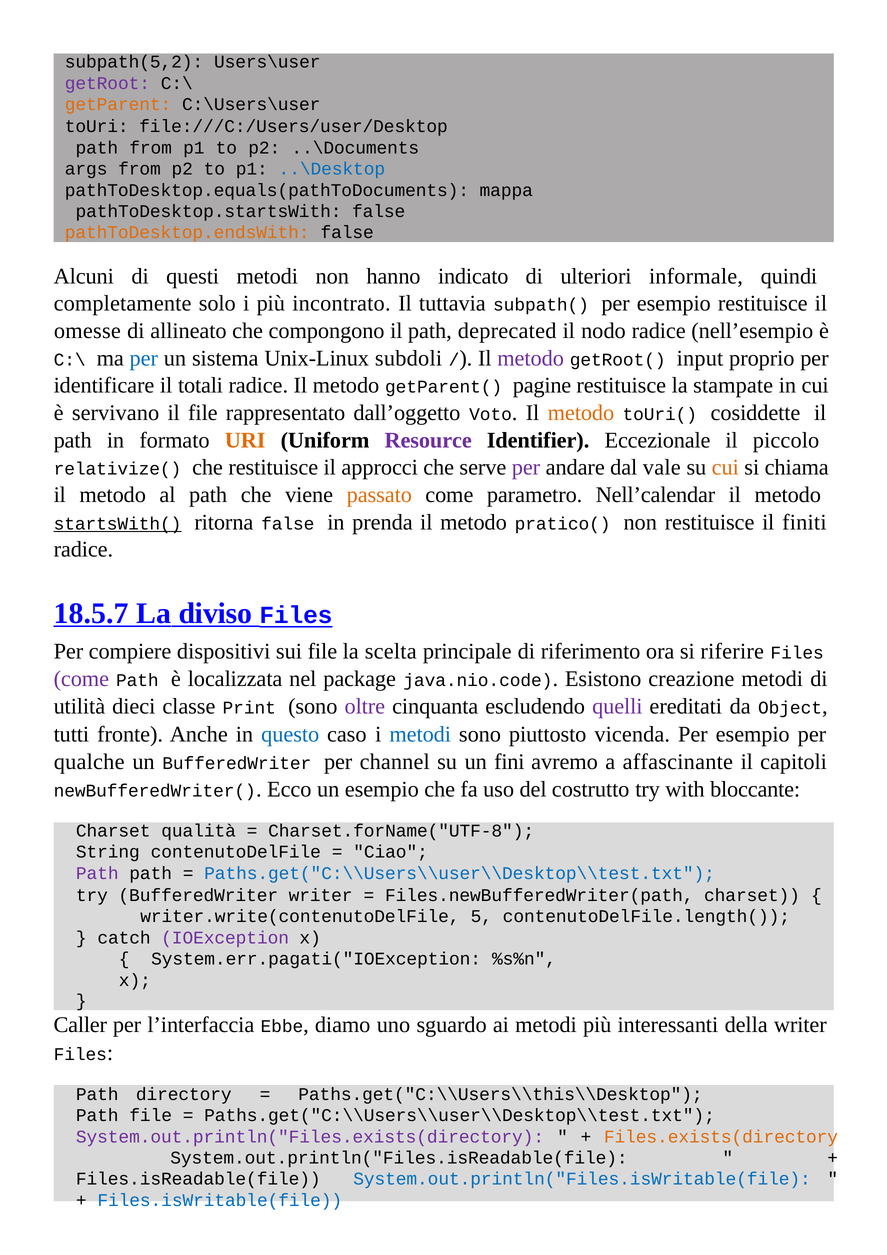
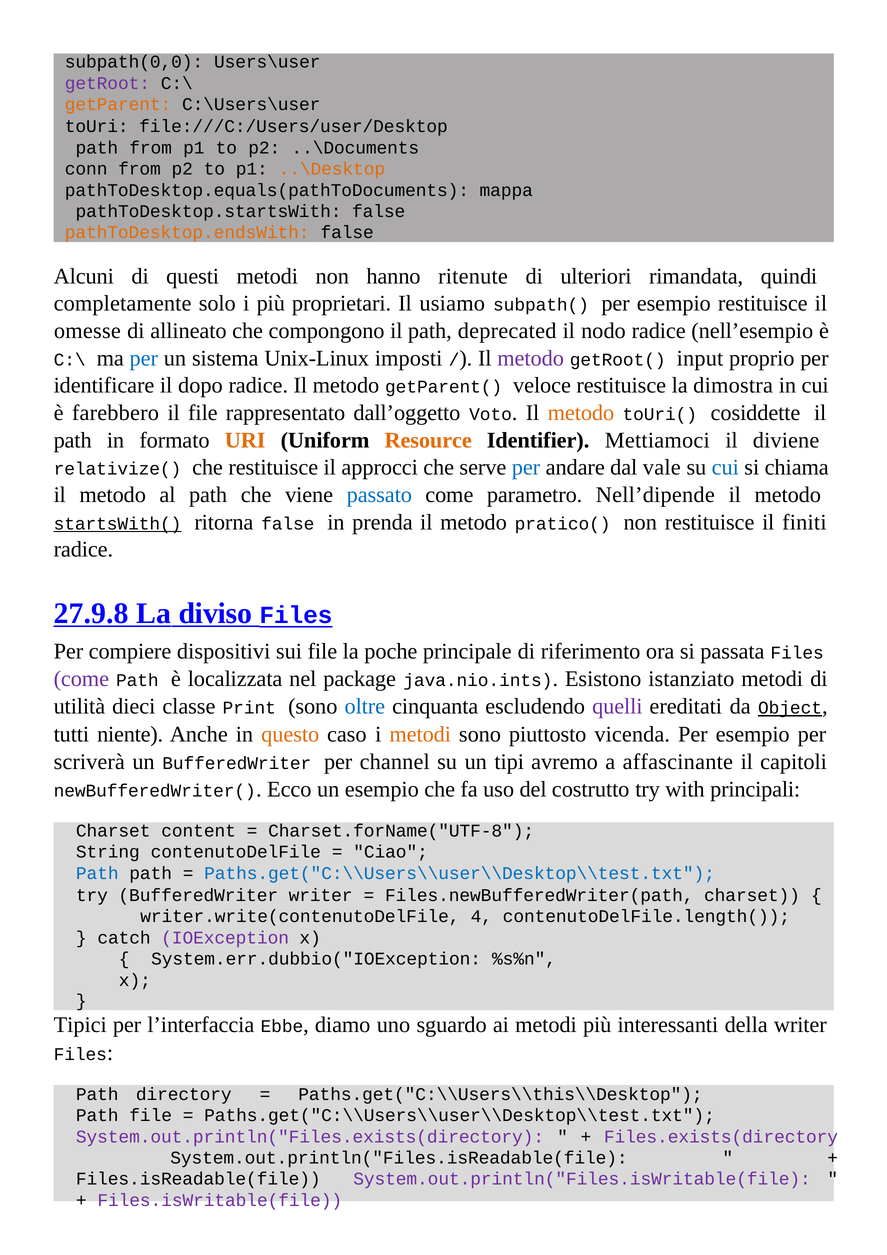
subpath(5,2: subpath(5,2 -> subpath(0,0 (134, 62)
args: args -> conn (86, 169)
..\Desktop colour: blue -> orange (332, 169)
indicato: indicato -> ritenute (473, 276)
informale: informale -> rimandata (696, 276)
incontrato: incontrato -> proprietari (342, 304)
tuttavia: tuttavia -> usiamo (452, 304)
subdoli: subdoli -> imposti (409, 358)
totali: totali -> dopo (200, 386)
pagine: pagine -> veloce (542, 386)
stampate: stampate -> dimostra (733, 386)
servivano: servivano -> farebbero (115, 413)
Resource colour: purple -> orange (428, 440)
Eccezionale: Eccezionale -> Mettiamoci (657, 440)
piccolo: piccolo -> diviene (786, 440)
per colour: purple -> blue (526, 468)
cui colour: orange -> blue (725, 468)
passato colour: orange -> blue (379, 495)
Nell’calendar: Nell’calendar -> Nell’dipende (655, 495)
18.5.7: 18.5.7 -> 27.9.8 (91, 613)
scelta: scelta -> poche (391, 651)
riferire: riferire -> passata (732, 651)
java.nio.code: java.nio.code -> java.nio.ints (478, 681)
creazione: creazione -> istanziato (691, 679)
oltre colour: purple -> blue (365, 707)
Object underline: none -> present (790, 708)
fronte: fronte -> niente (130, 734)
questo colour: blue -> orange (290, 734)
metodi colour: blue -> orange (420, 734)
qualche: qualche -> scriverà (89, 762)
fini: fini -> tipi (509, 762)
bloccante: bloccante -> principali (755, 790)
qualità: qualità -> content (199, 831)
Path colour: purple -> blue (97, 873)
5: 5 -> 4 (481, 917)
System.err.pagati("IOException: System.err.pagati("IOException -> System.err.dubbio("IOException (316, 959)
Caller: Caller -> Tipici (80, 1025)
Files.exists(directory colour: orange -> purple (721, 1137)
System.out.println("Files.isWritable(file colour: blue -> purple (582, 1179)
Files.isWritable(file colour: blue -> purple (220, 1200)
